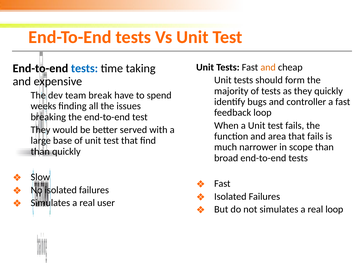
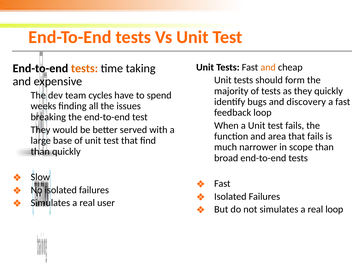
tests colour: blue -> orange (84, 68)
break: break -> cycles (100, 95)
controller: controller -> discovery (306, 102)
